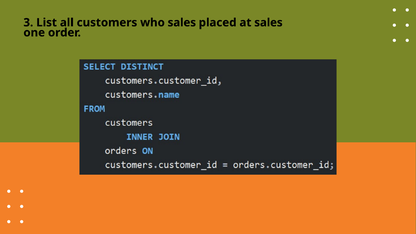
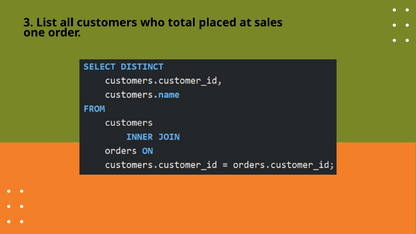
who sales: sales -> total (182, 23)
